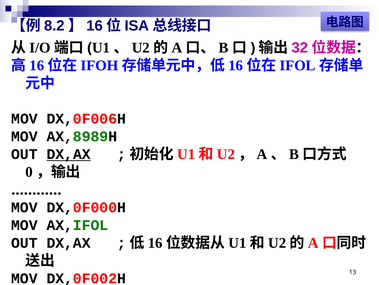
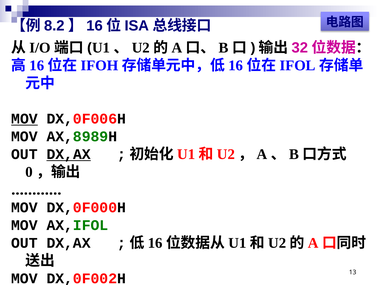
MOV underline: none -> present (24, 118)
